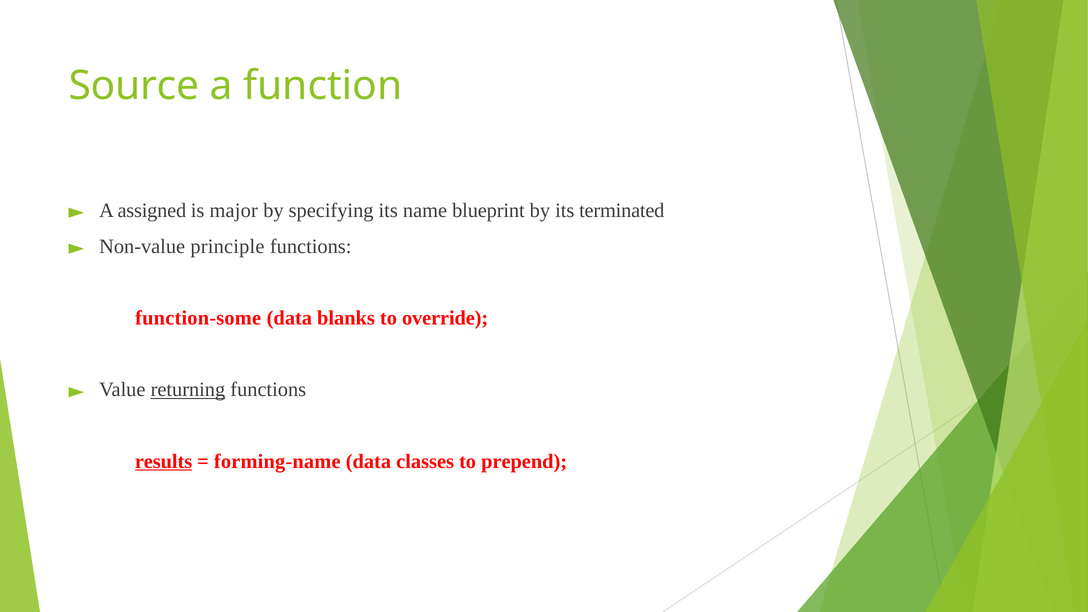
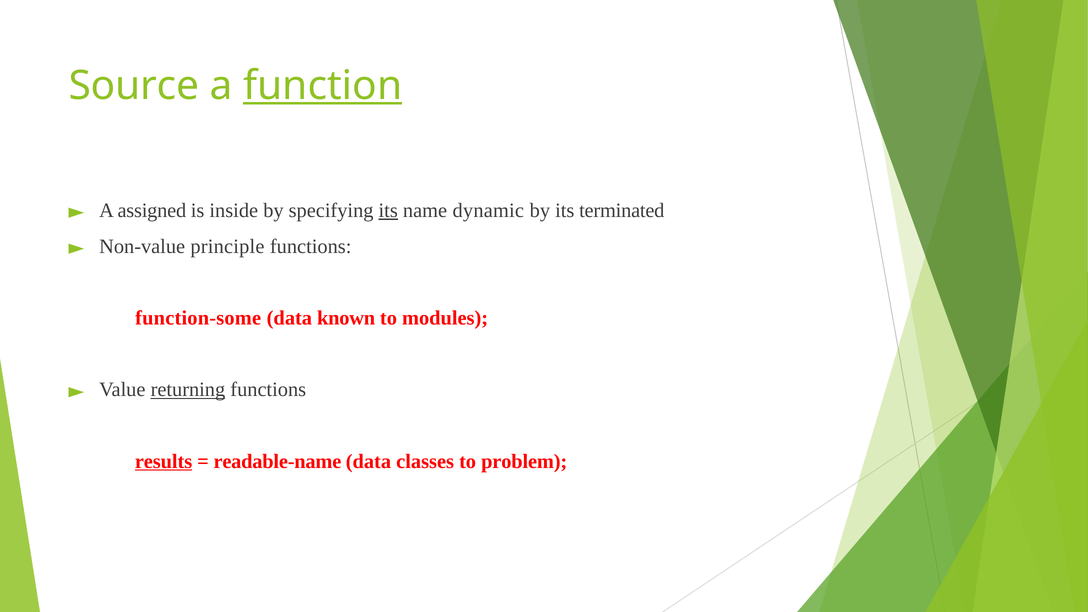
function underline: none -> present (323, 86)
major: major -> inside (234, 211)
its underline: none -> present (388, 211)
blueprint: blueprint -> dynamic (488, 211)
blanks: blanks -> known (346, 318)
override: override -> modules (445, 318)
forming-name: forming-name -> readable-name (277, 461)
prepend: prepend -> problem (524, 461)
